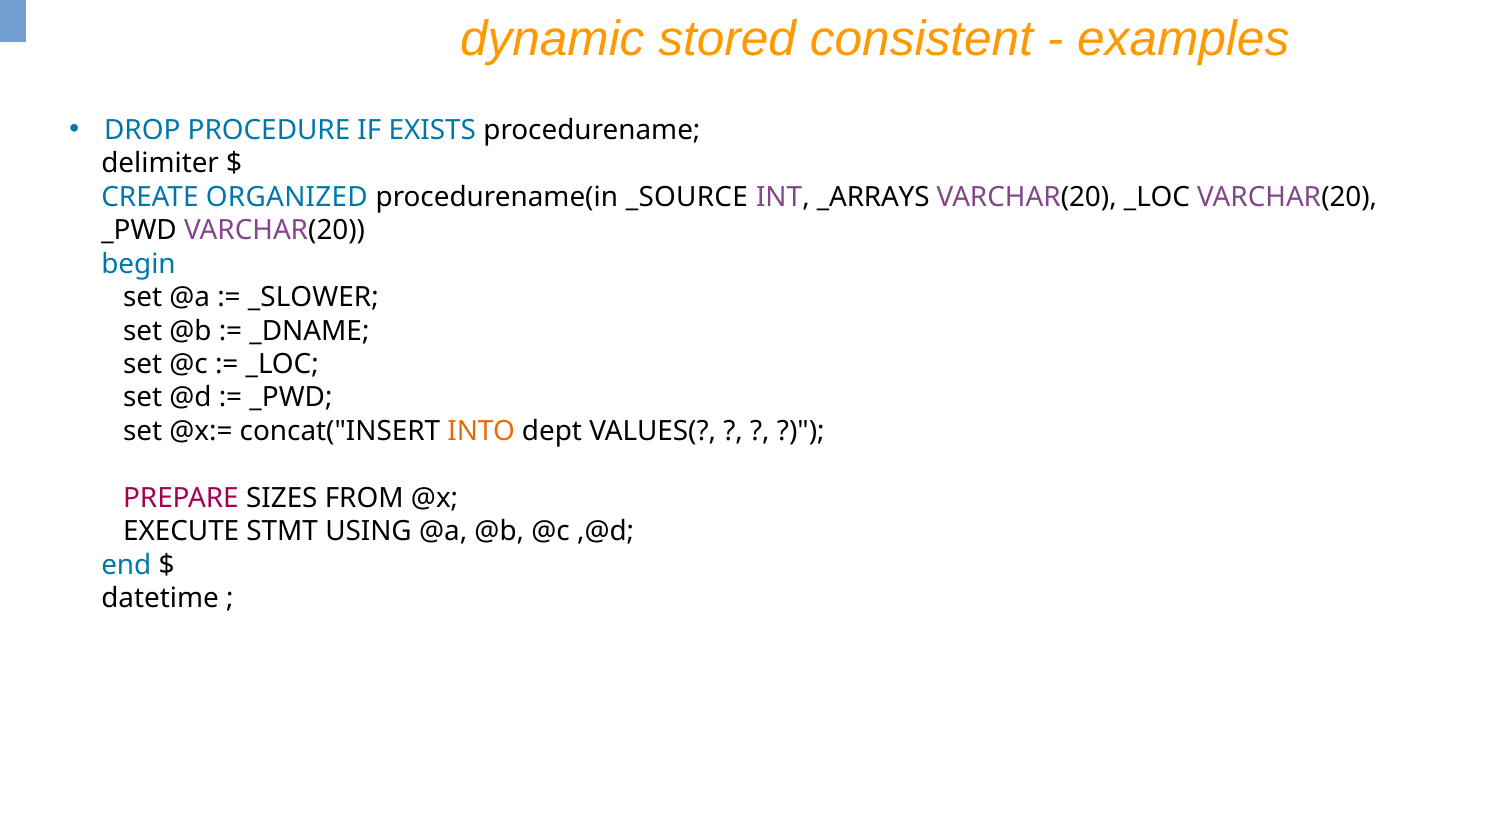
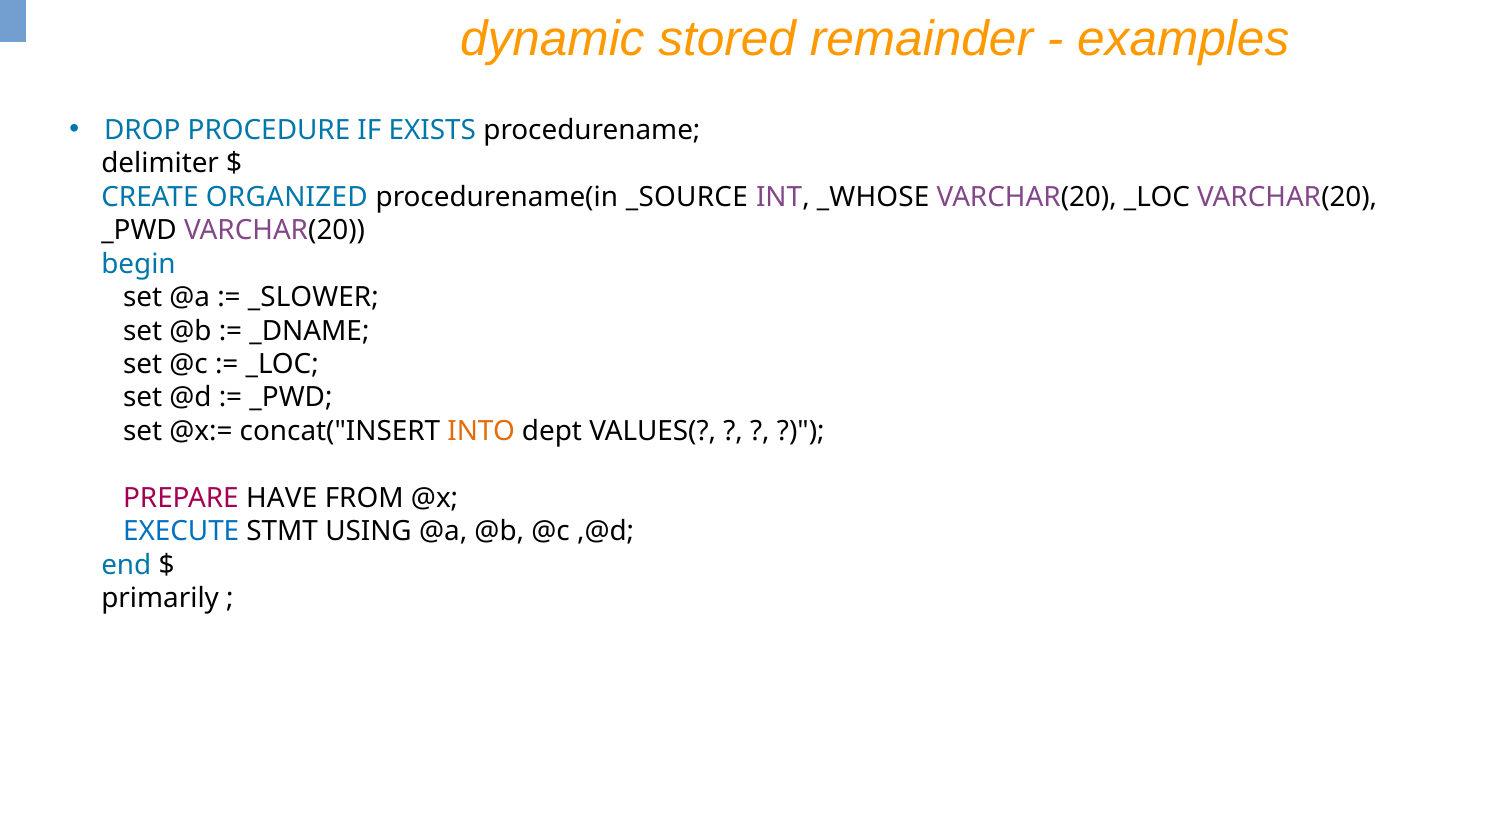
consistent: consistent -> remainder (921, 39)
_ARRAYS: _ARRAYS -> _WHOSE (873, 197)
SIZES: SIZES -> HAVE (282, 498)
EXECUTE colour: black -> blue (181, 532)
datetime: datetime -> primarily (160, 599)
